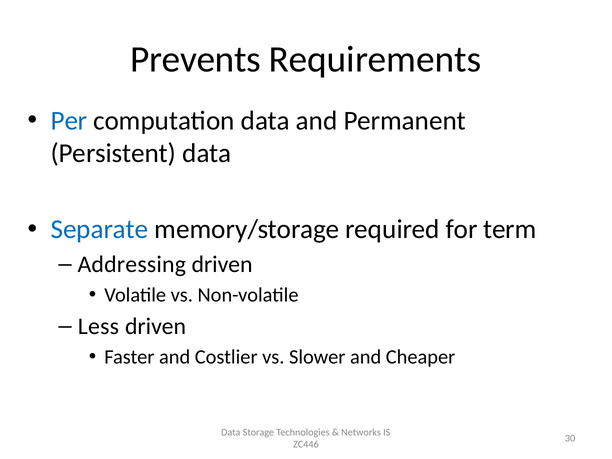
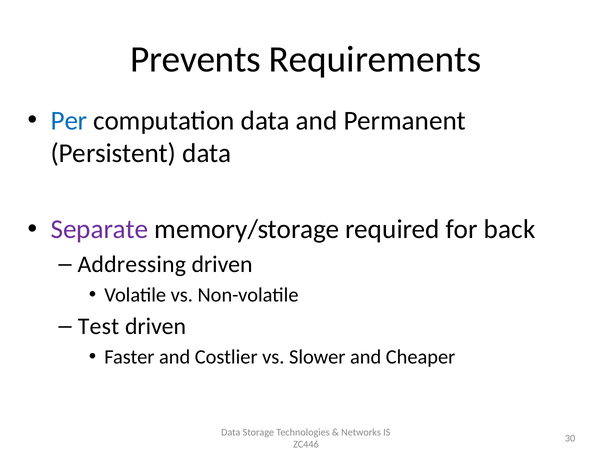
Separate colour: blue -> purple (100, 229)
term: term -> back (510, 229)
Less: Less -> Test (98, 327)
